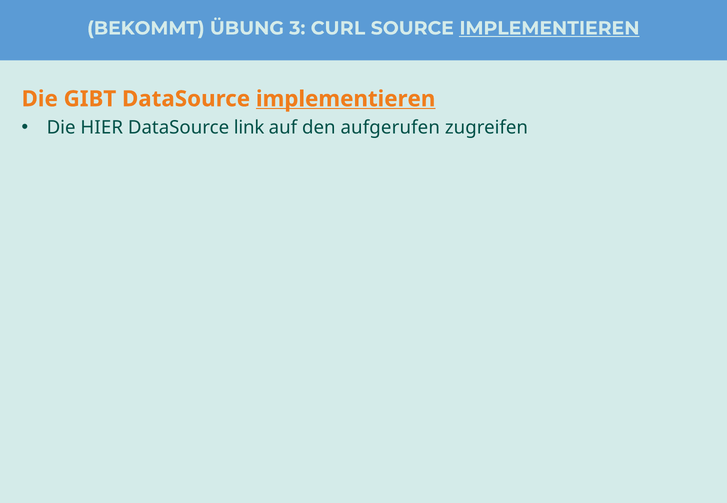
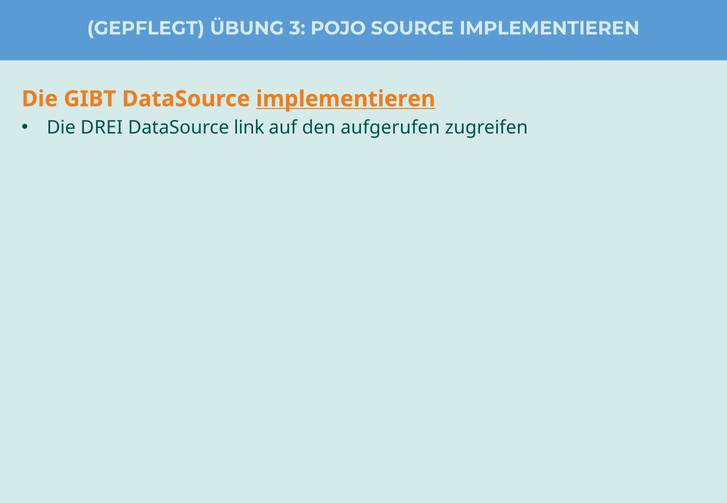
BEKOMMT: BEKOMMT -> GEPFLEGT (146, 28)
CURL: CURL -> POJO (338, 28)
IMPLEMENTIEREN underline: present -> none (549, 28)
HIER: HIER -> DREI (102, 128)
